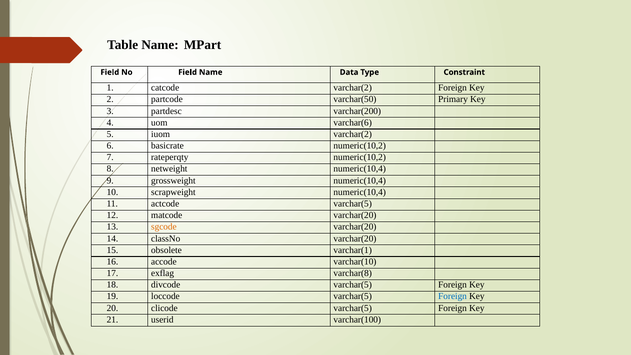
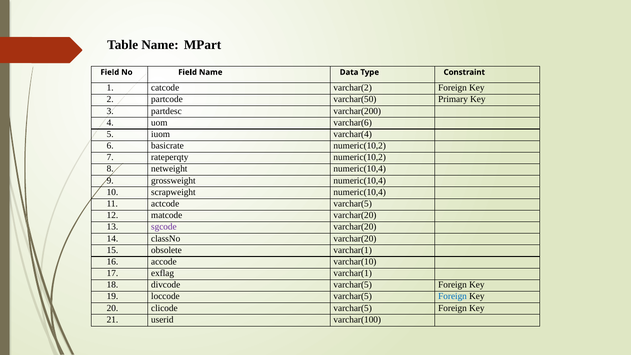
iuom varchar(2: varchar(2 -> varchar(4 (353, 134)
sgcode colour: orange -> purple (164, 227)
exflag varchar(8: varchar(8 -> varchar(1 (353, 273)
